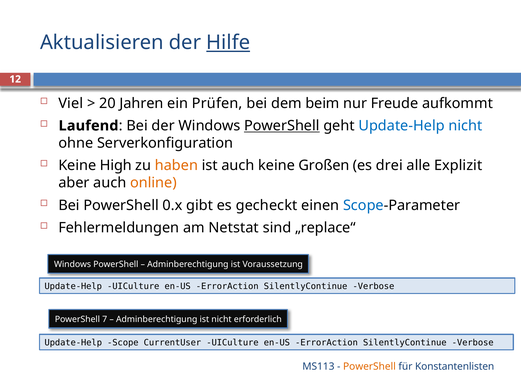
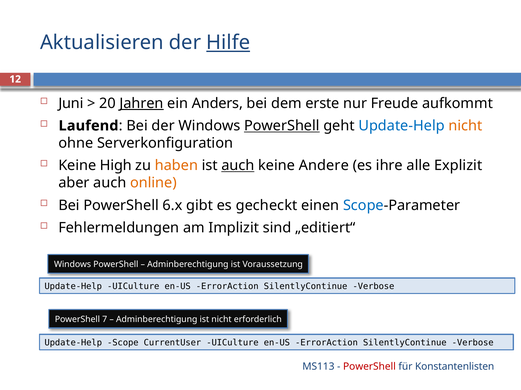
Viel: Viel -> Juni (71, 104)
Jahren underline: none -> present (142, 104)
Prüfen: Prüfen -> Anders (217, 104)
beim: beim -> erste (323, 104)
nicht colour: blue -> orange (465, 126)
auch underline: none -> present (238, 166)
Großen: Großen -> Andere (324, 166)
drei: drei -> ihre (389, 166)
0.x: 0.x -> 6.x (173, 206)
Netstat: Netstat -> Implizit (234, 228)
„replace“: „replace“ -> „editiert“ (325, 228)
PowerShell colour: orange -> red (369, 367)
